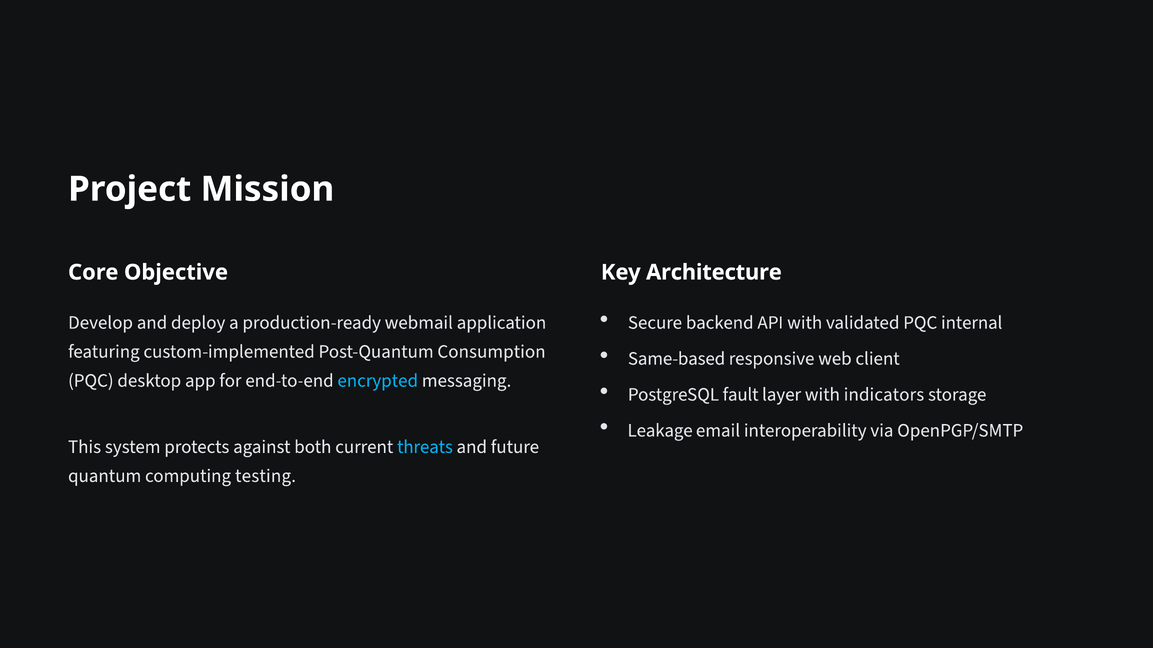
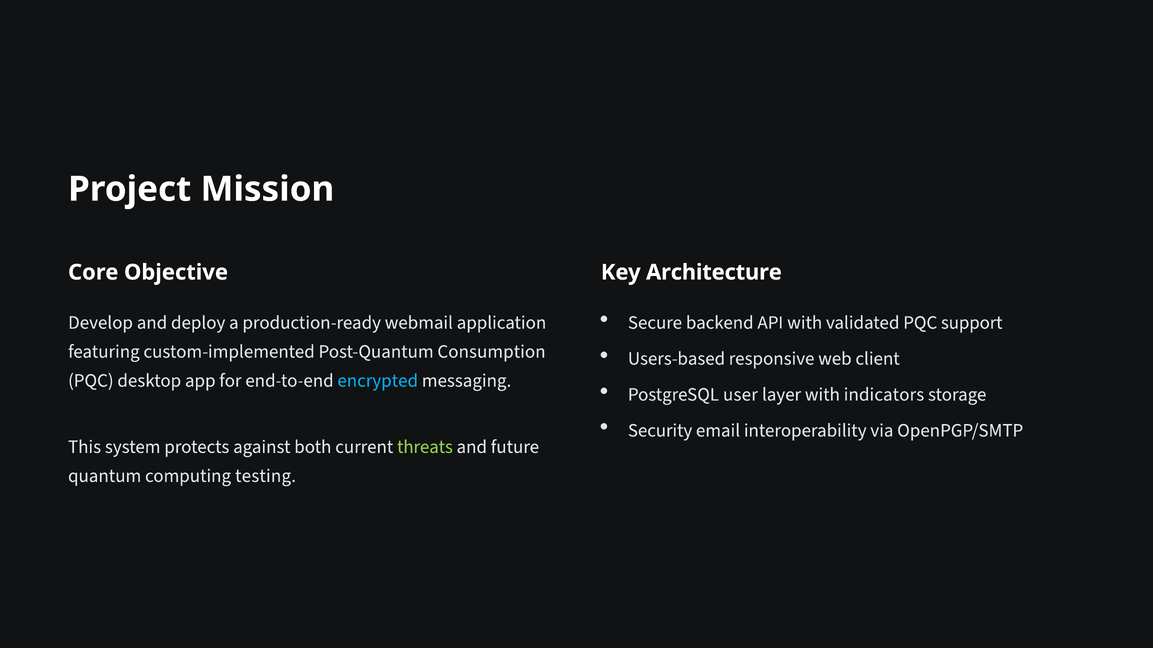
internal: internal -> support (972, 323)
Same-based: Same-based -> Users-based (677, 359)
fault: fault -> user (740, 395)
Leakage: Leakage -> Security (660, 431)
threats colour: light blue -> light green (425, 447)
